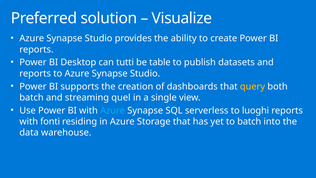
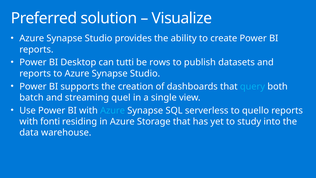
table: table -> rows (160, 62)
query colour: yellow -> light blue (253, 86)
luoghi: luoghi -> quello (256, 110)
to batch: batch -> study (249, 121)
